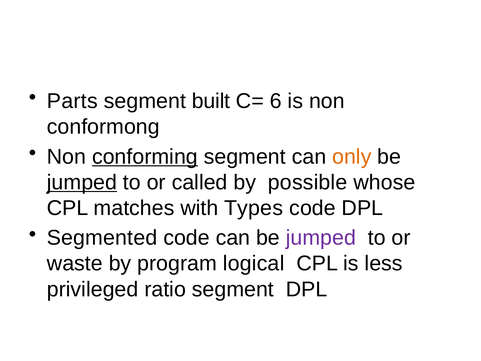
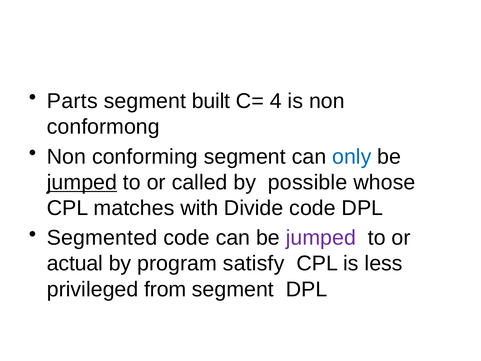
6: 6 -> 4 (276, 101)
conforming underline: present -> none (145, 157)
only colour: orange -> blue (352, 157)
Types: Types -> Divide (254, 208)
waste: waste -> actual (75, 263)
logical: logical -> satisfy (254, 263)
ratio: ratio -> from (165, 289)
